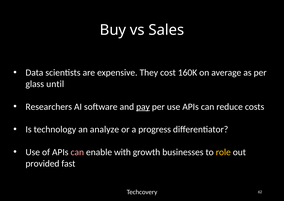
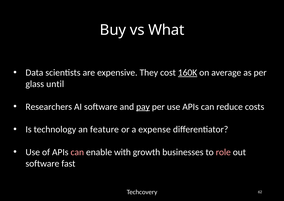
Sales: Sales -> What (166, 30)
160K underline: none -> present (188, 73)
analyze: analyze -> feature (104, 129)
progress: progress -> expense (155, 129)
role colour: yellow -> pink (223, 152)
provided: provided -> software (42, 163)
